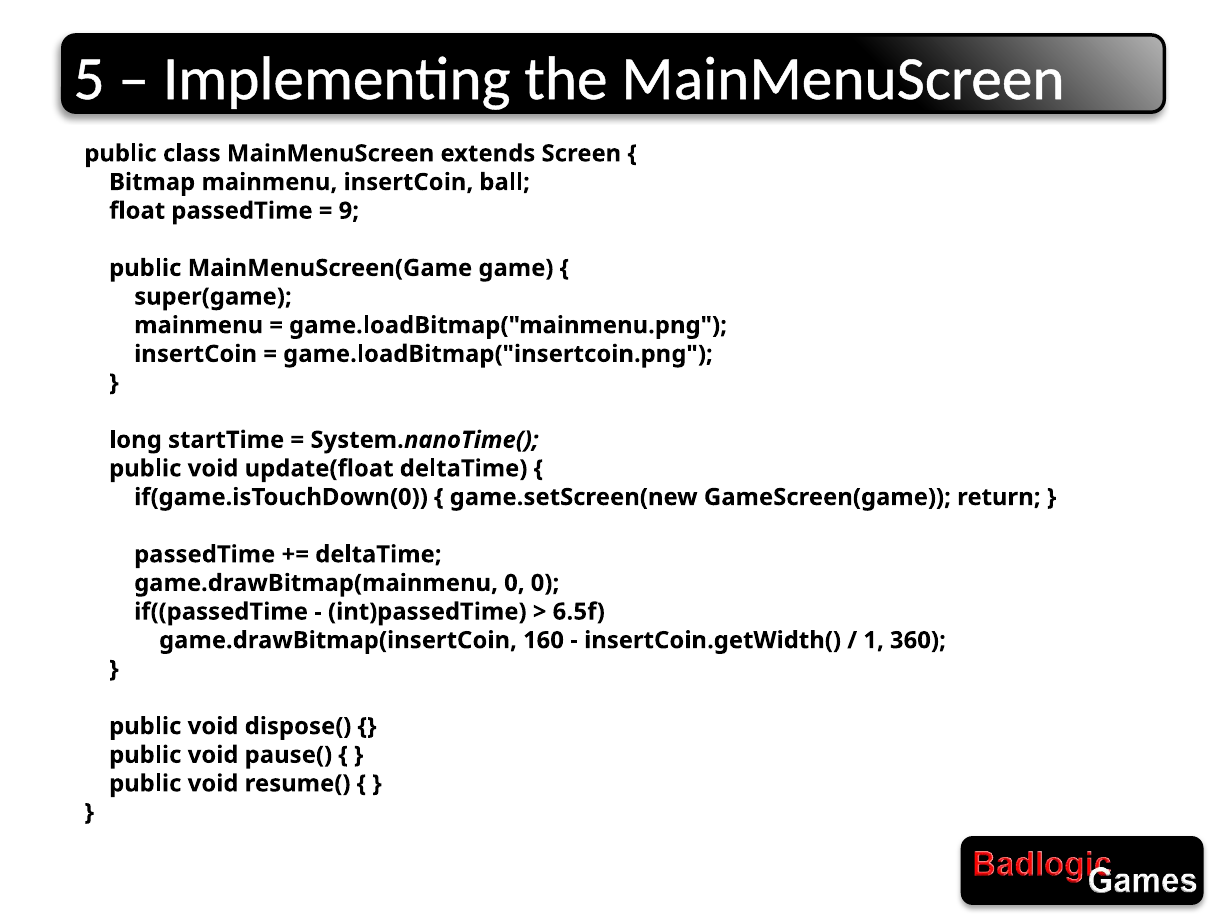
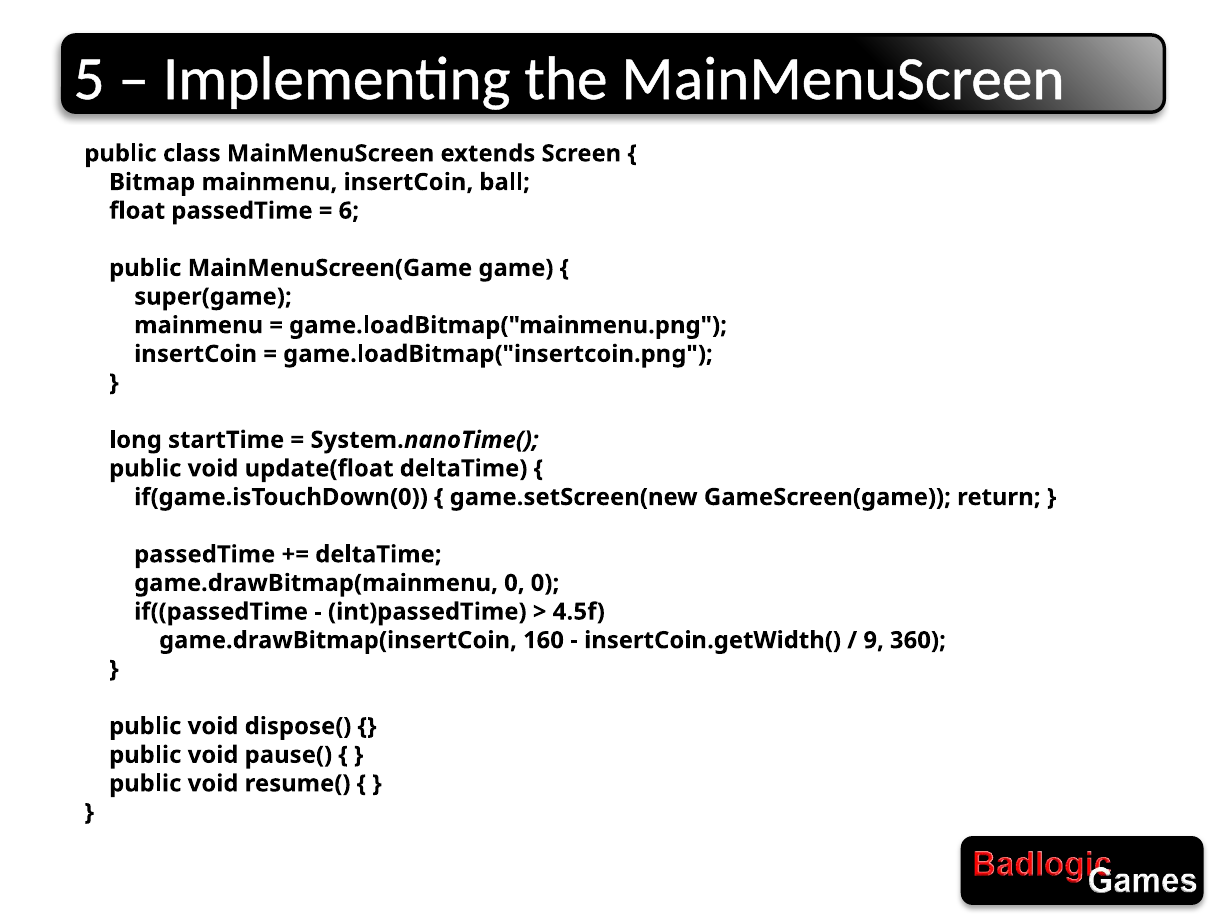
9: 9 -> 6 (349, 211)
6.5f: 6.5f -> 4.5f (579, 612)
1: 1 -> 9 (874, 641)
